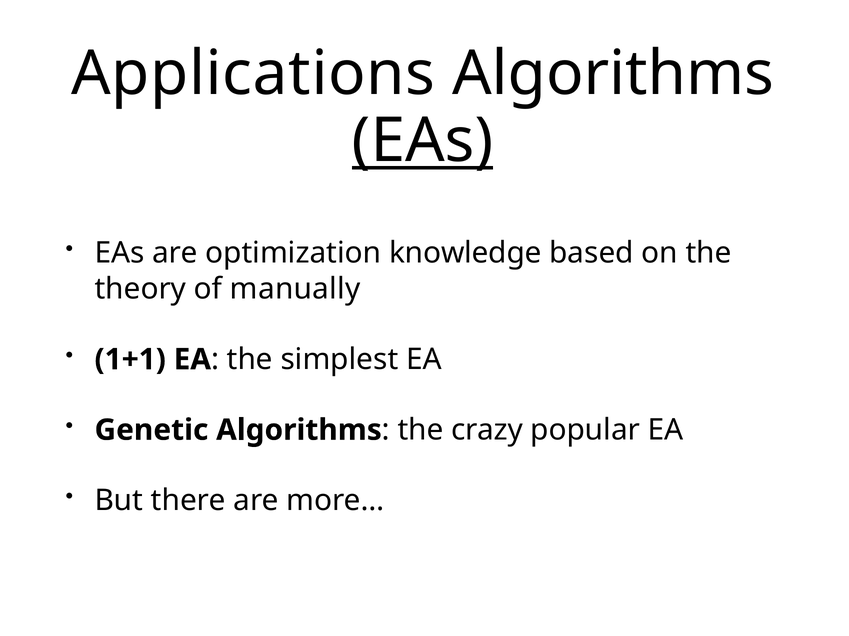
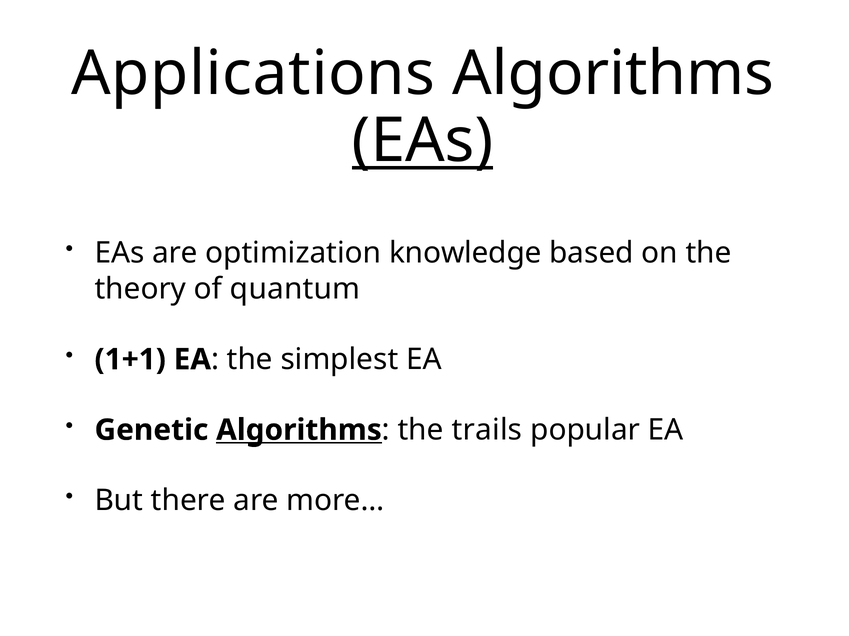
manually: manually -> quantum (295, 289)
Algorithms underline: none -> present (299, 430)
crazy: crazy -> trails (487, 430)
